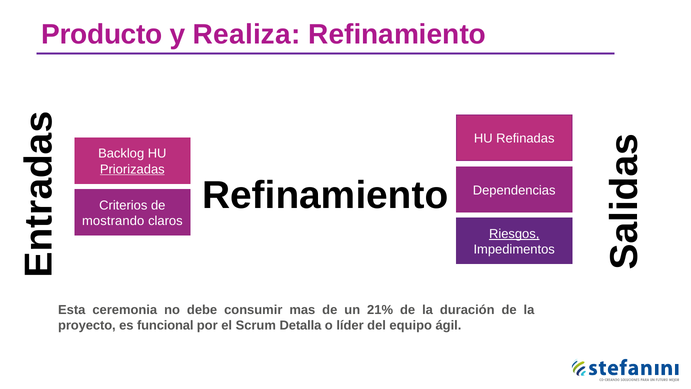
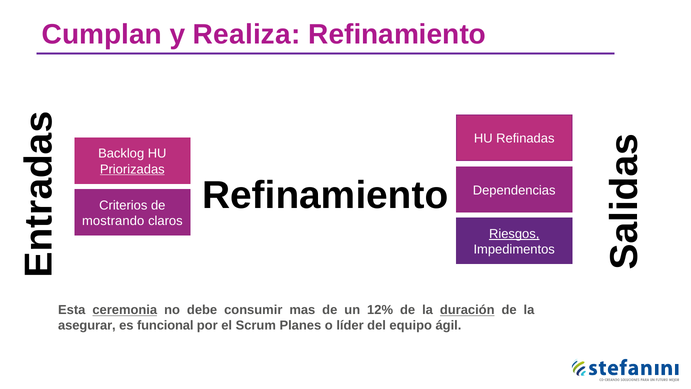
Producto: Producto -> Cumplan (102, 35)
ceremonia underline: none -> present (125, 310)
21%: 21% -> 12% (380, 310)
duración underline: none -> present (467, 310)
proyecto: proyecto -> asegurar (87, 325)
Detalla: Detalla -> Planes (300, 325)
